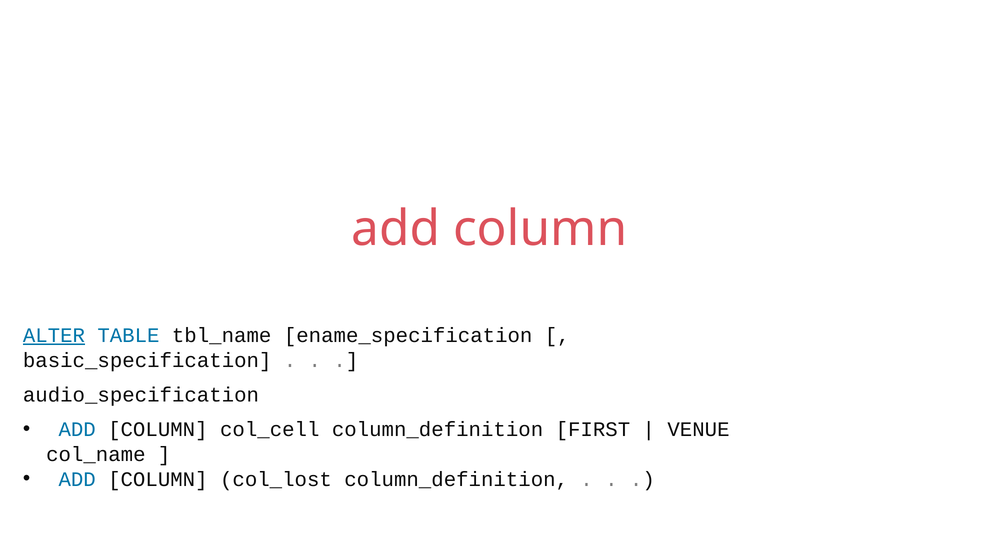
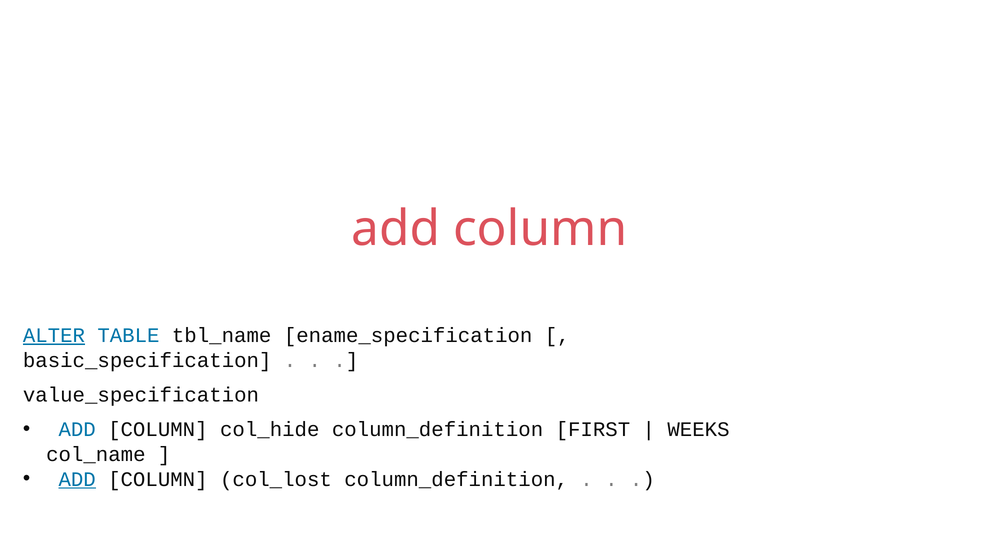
audio_specification: audio_specification -> value_specification (141, 395)
col_cell: col_cell -> col_hide (270, 430)
VENUE: VENUE -> WEEKS (698, 430)
ADD underline: none -> present (77, 479)
